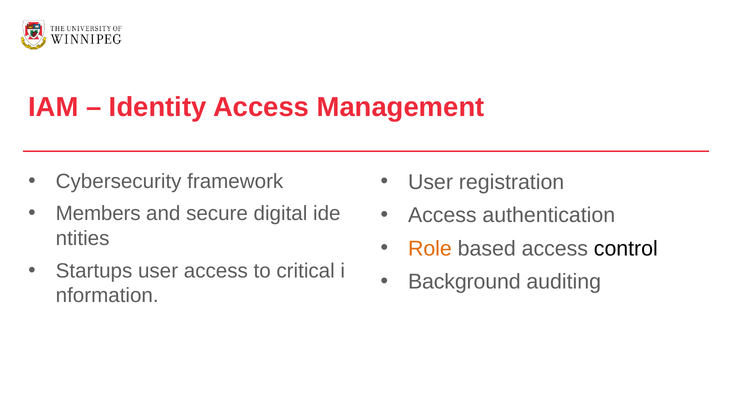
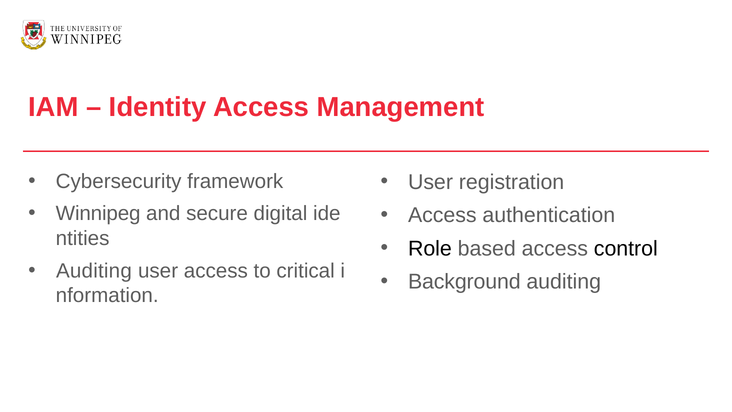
Members: Members -> Winnipeg (98, 214)
Role colour: orange -> black (430, 248)
Startups: Startups -> Auditing (94, 271)
